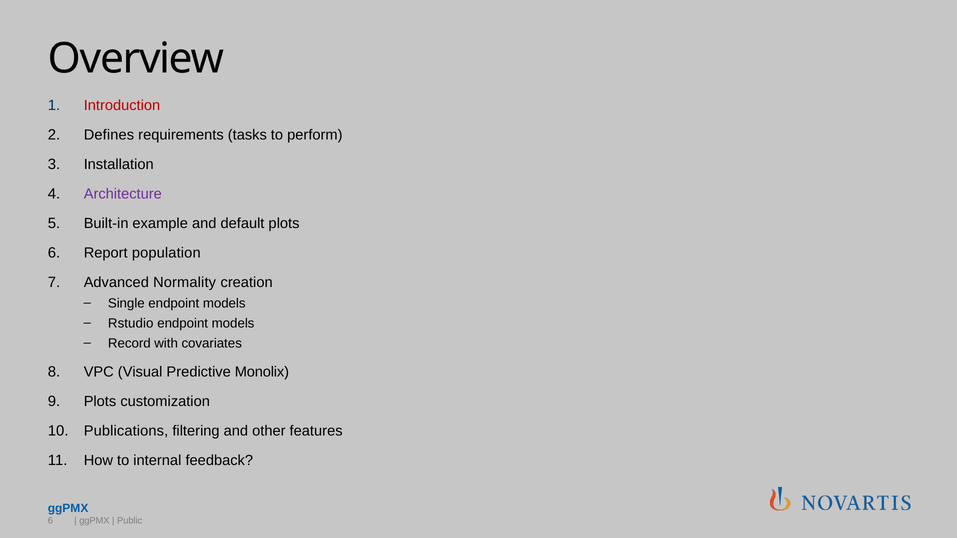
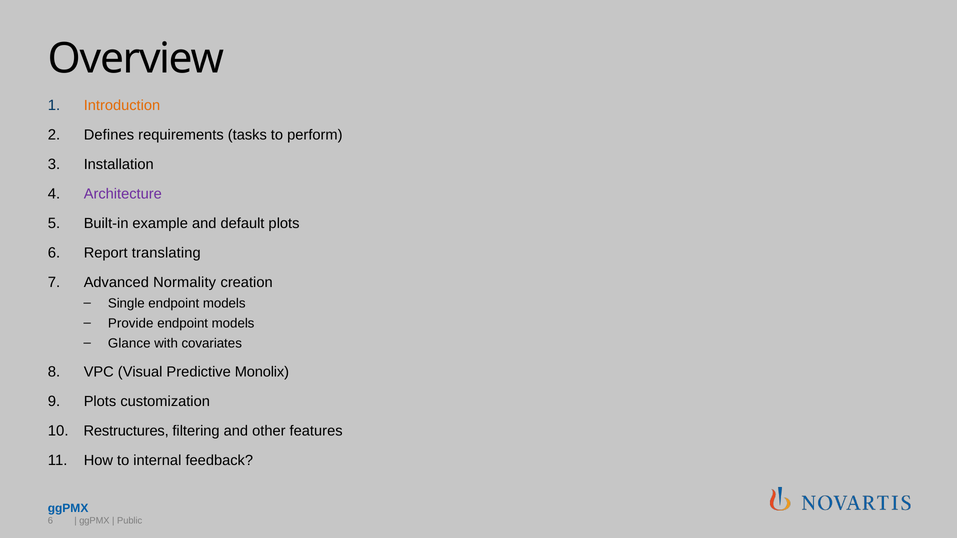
Introduction colour: red -> orange (122, 105)
population: population -> translating (166, 253)
Rstudio: Rstudio -> Provide (131, 323)
Record: Record -> Glance (129, 343)
Publications: Publications -> Restructures (126, 431)
